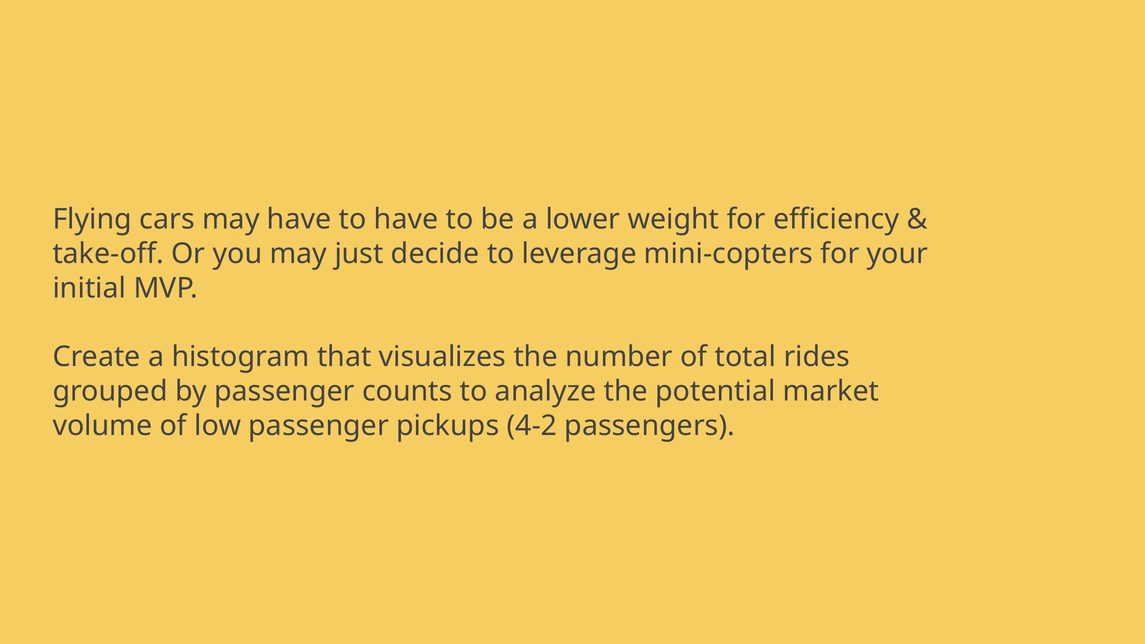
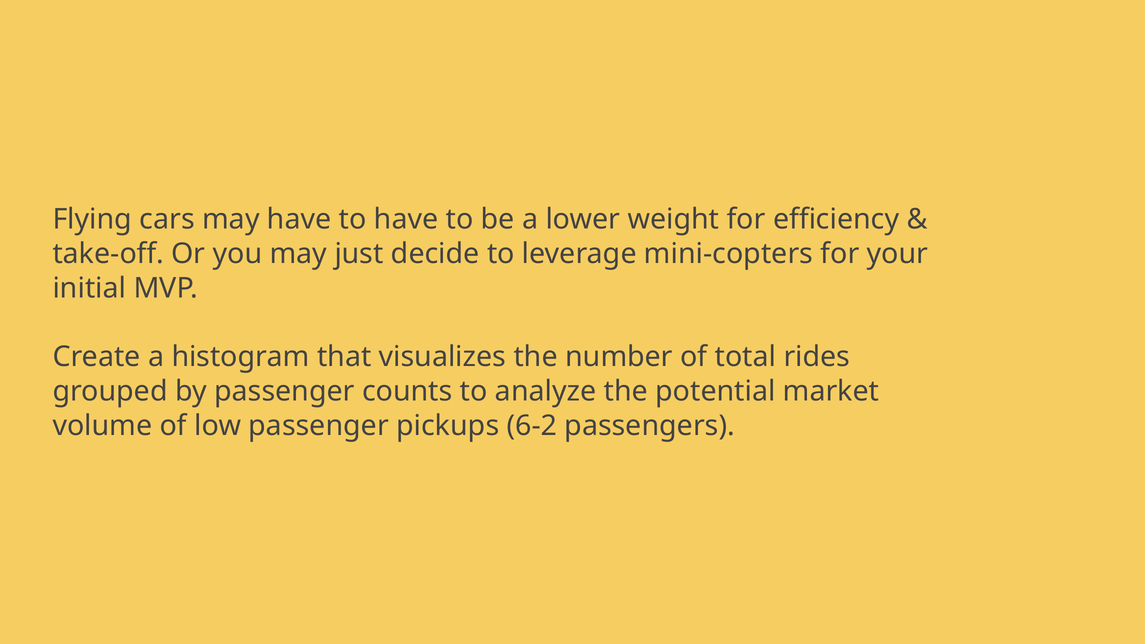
4-2: 4-2 -> 6-2 (532, 426)
